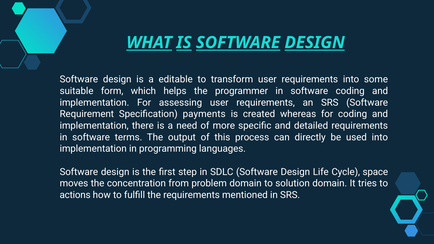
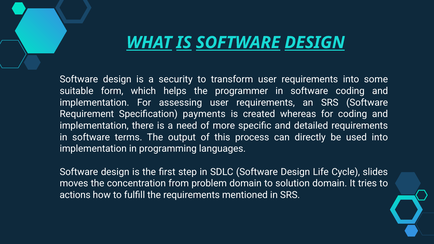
editable: editable -> security (176, 79)
space: space -> slides (375, 172)
